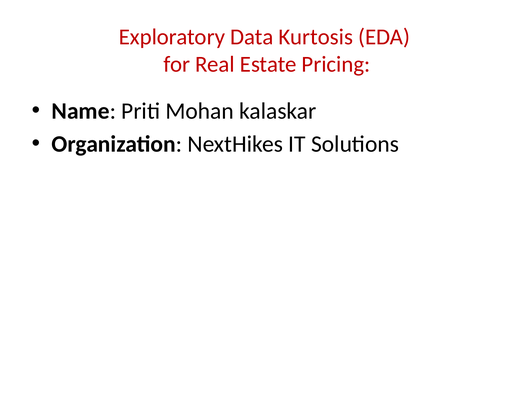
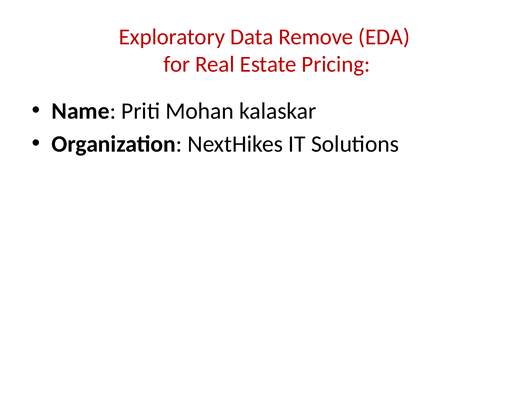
Kurtosis: Kurtosis -> Remove (316, 37)
